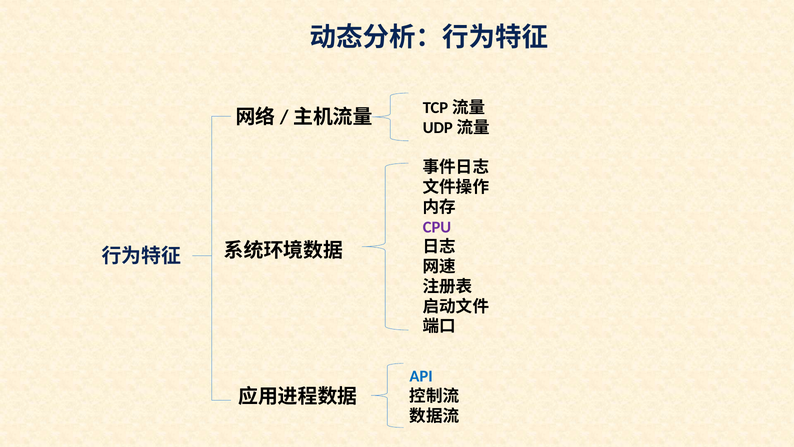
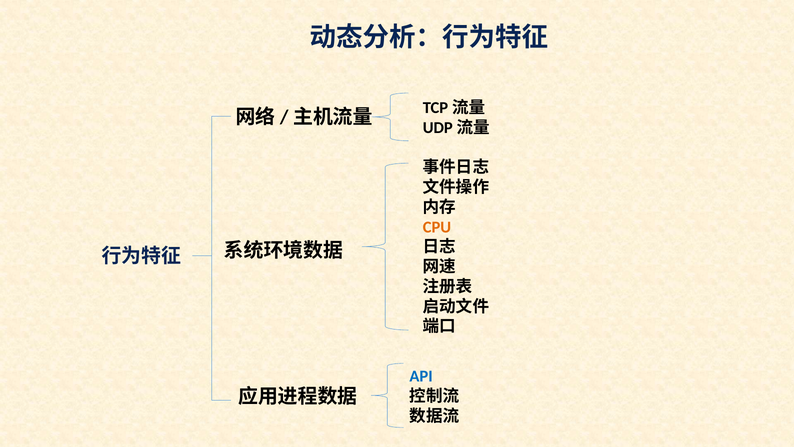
CPU colour: purple -> orange (437, 227)
